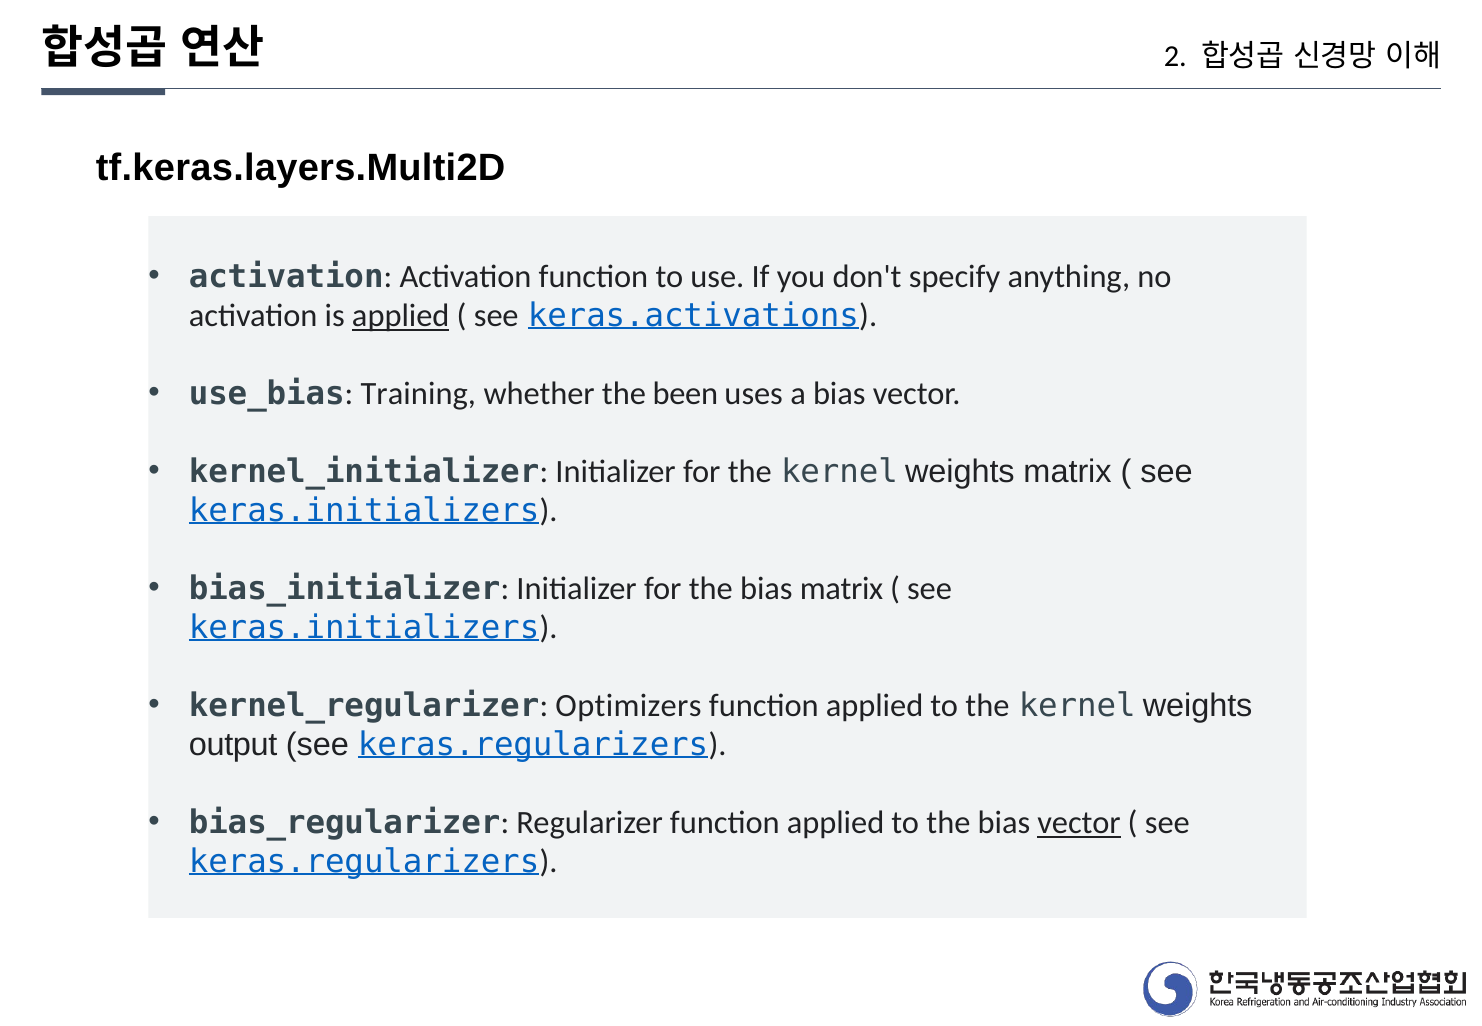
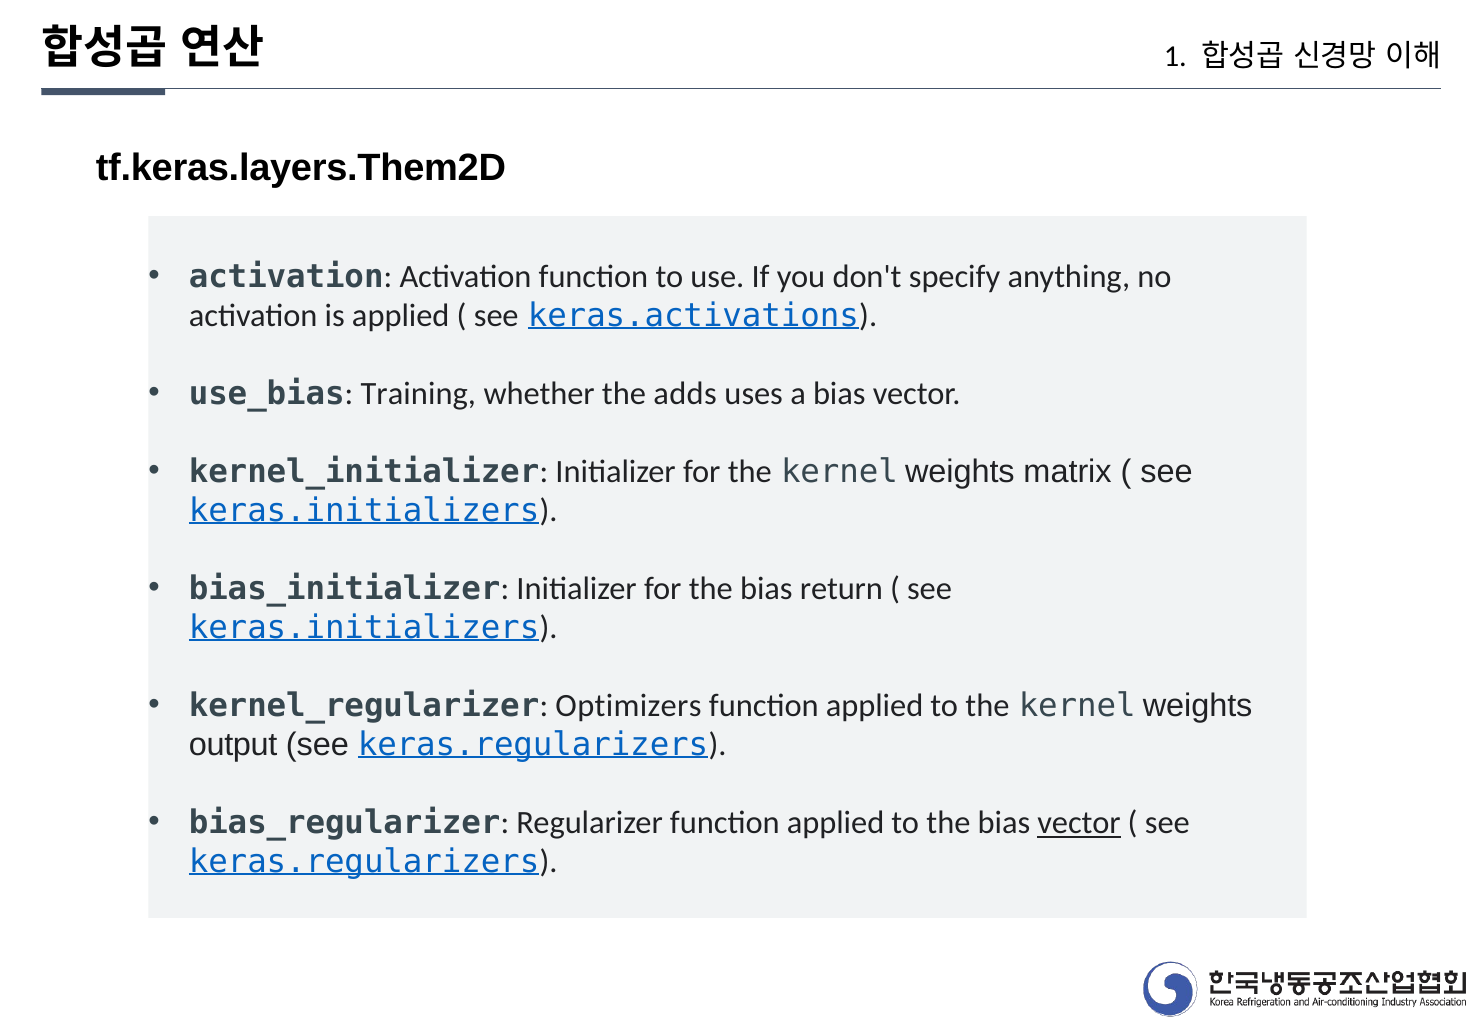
2: 2 -> 1 (1175, 56)
tf.keras.layers.Multi2D: tf.keras.layers.Multi2D -> tf.keras.layers.Them2D (301, 168)
applied underline: present -> none (401, 316)
been: been -> adds (685, 394)
bias matrix: matrix -> return (841, 589)
